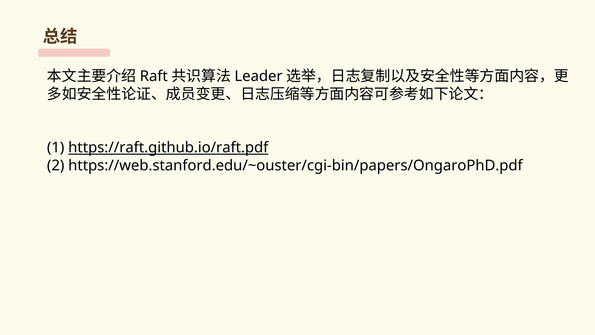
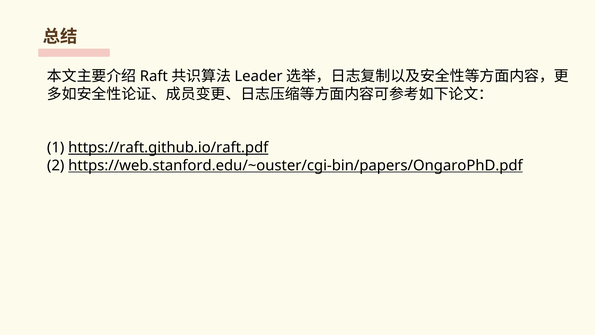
https://web.stanford.edu/~ouster/cgi-bin/papers/OngaroPhD.pdf underline: none -> present (295, 165)
